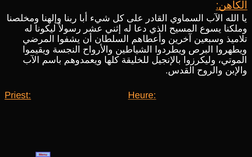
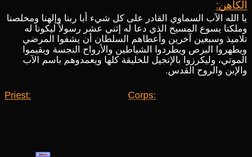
Heure: Heure -> Corps (142, 96)
